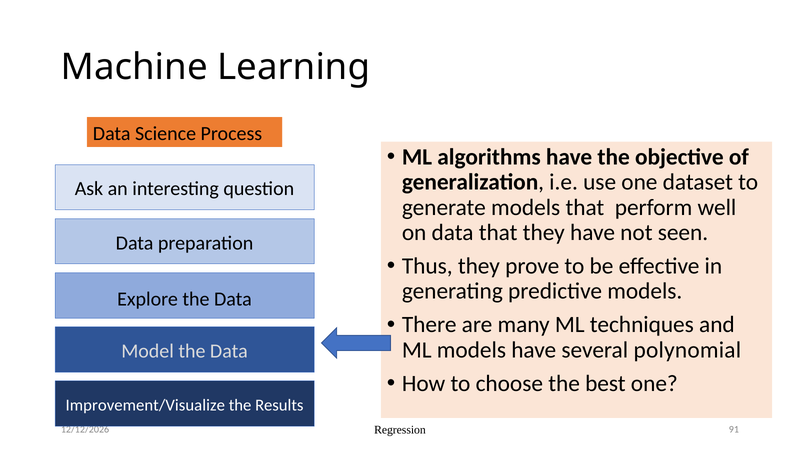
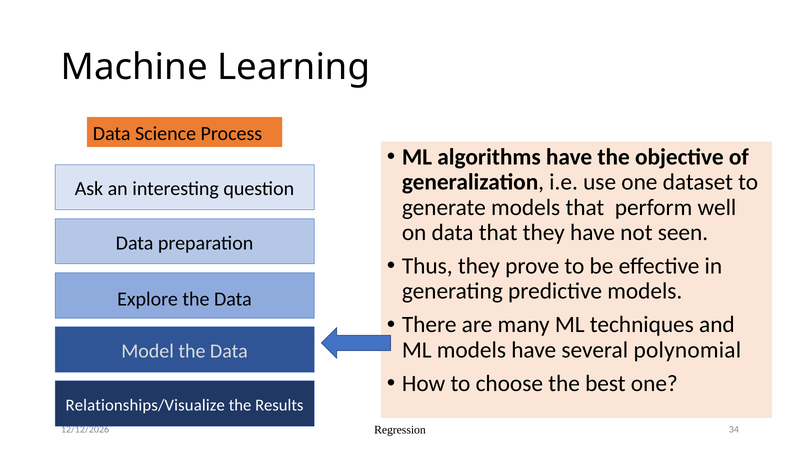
Improvement/Visualize: Improvement/Visualize -> Relationships/Visualize (145, 405)
91: 91 -> 34 (734, 430)
